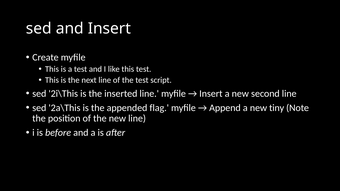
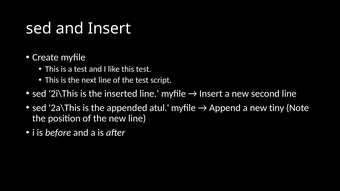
flag: flag -> atul (159, 108)
